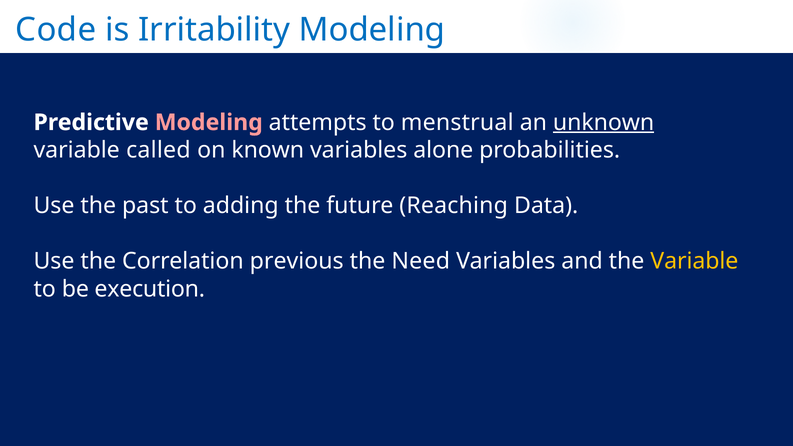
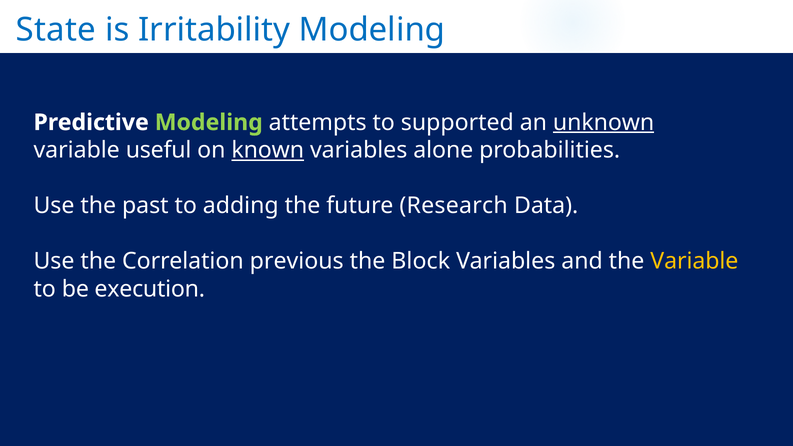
Code: Code -> State (56, 30)
Modeling colour: pink -> light green (209, 122)
menstrual: menstrual -> supported (457, 122)
called: called -> useful (159, 150)
known underline: none -> present (268, 150)
Reaching: Reaching -> Research (454, 206)
Need: Need -> Block (421, 261)
